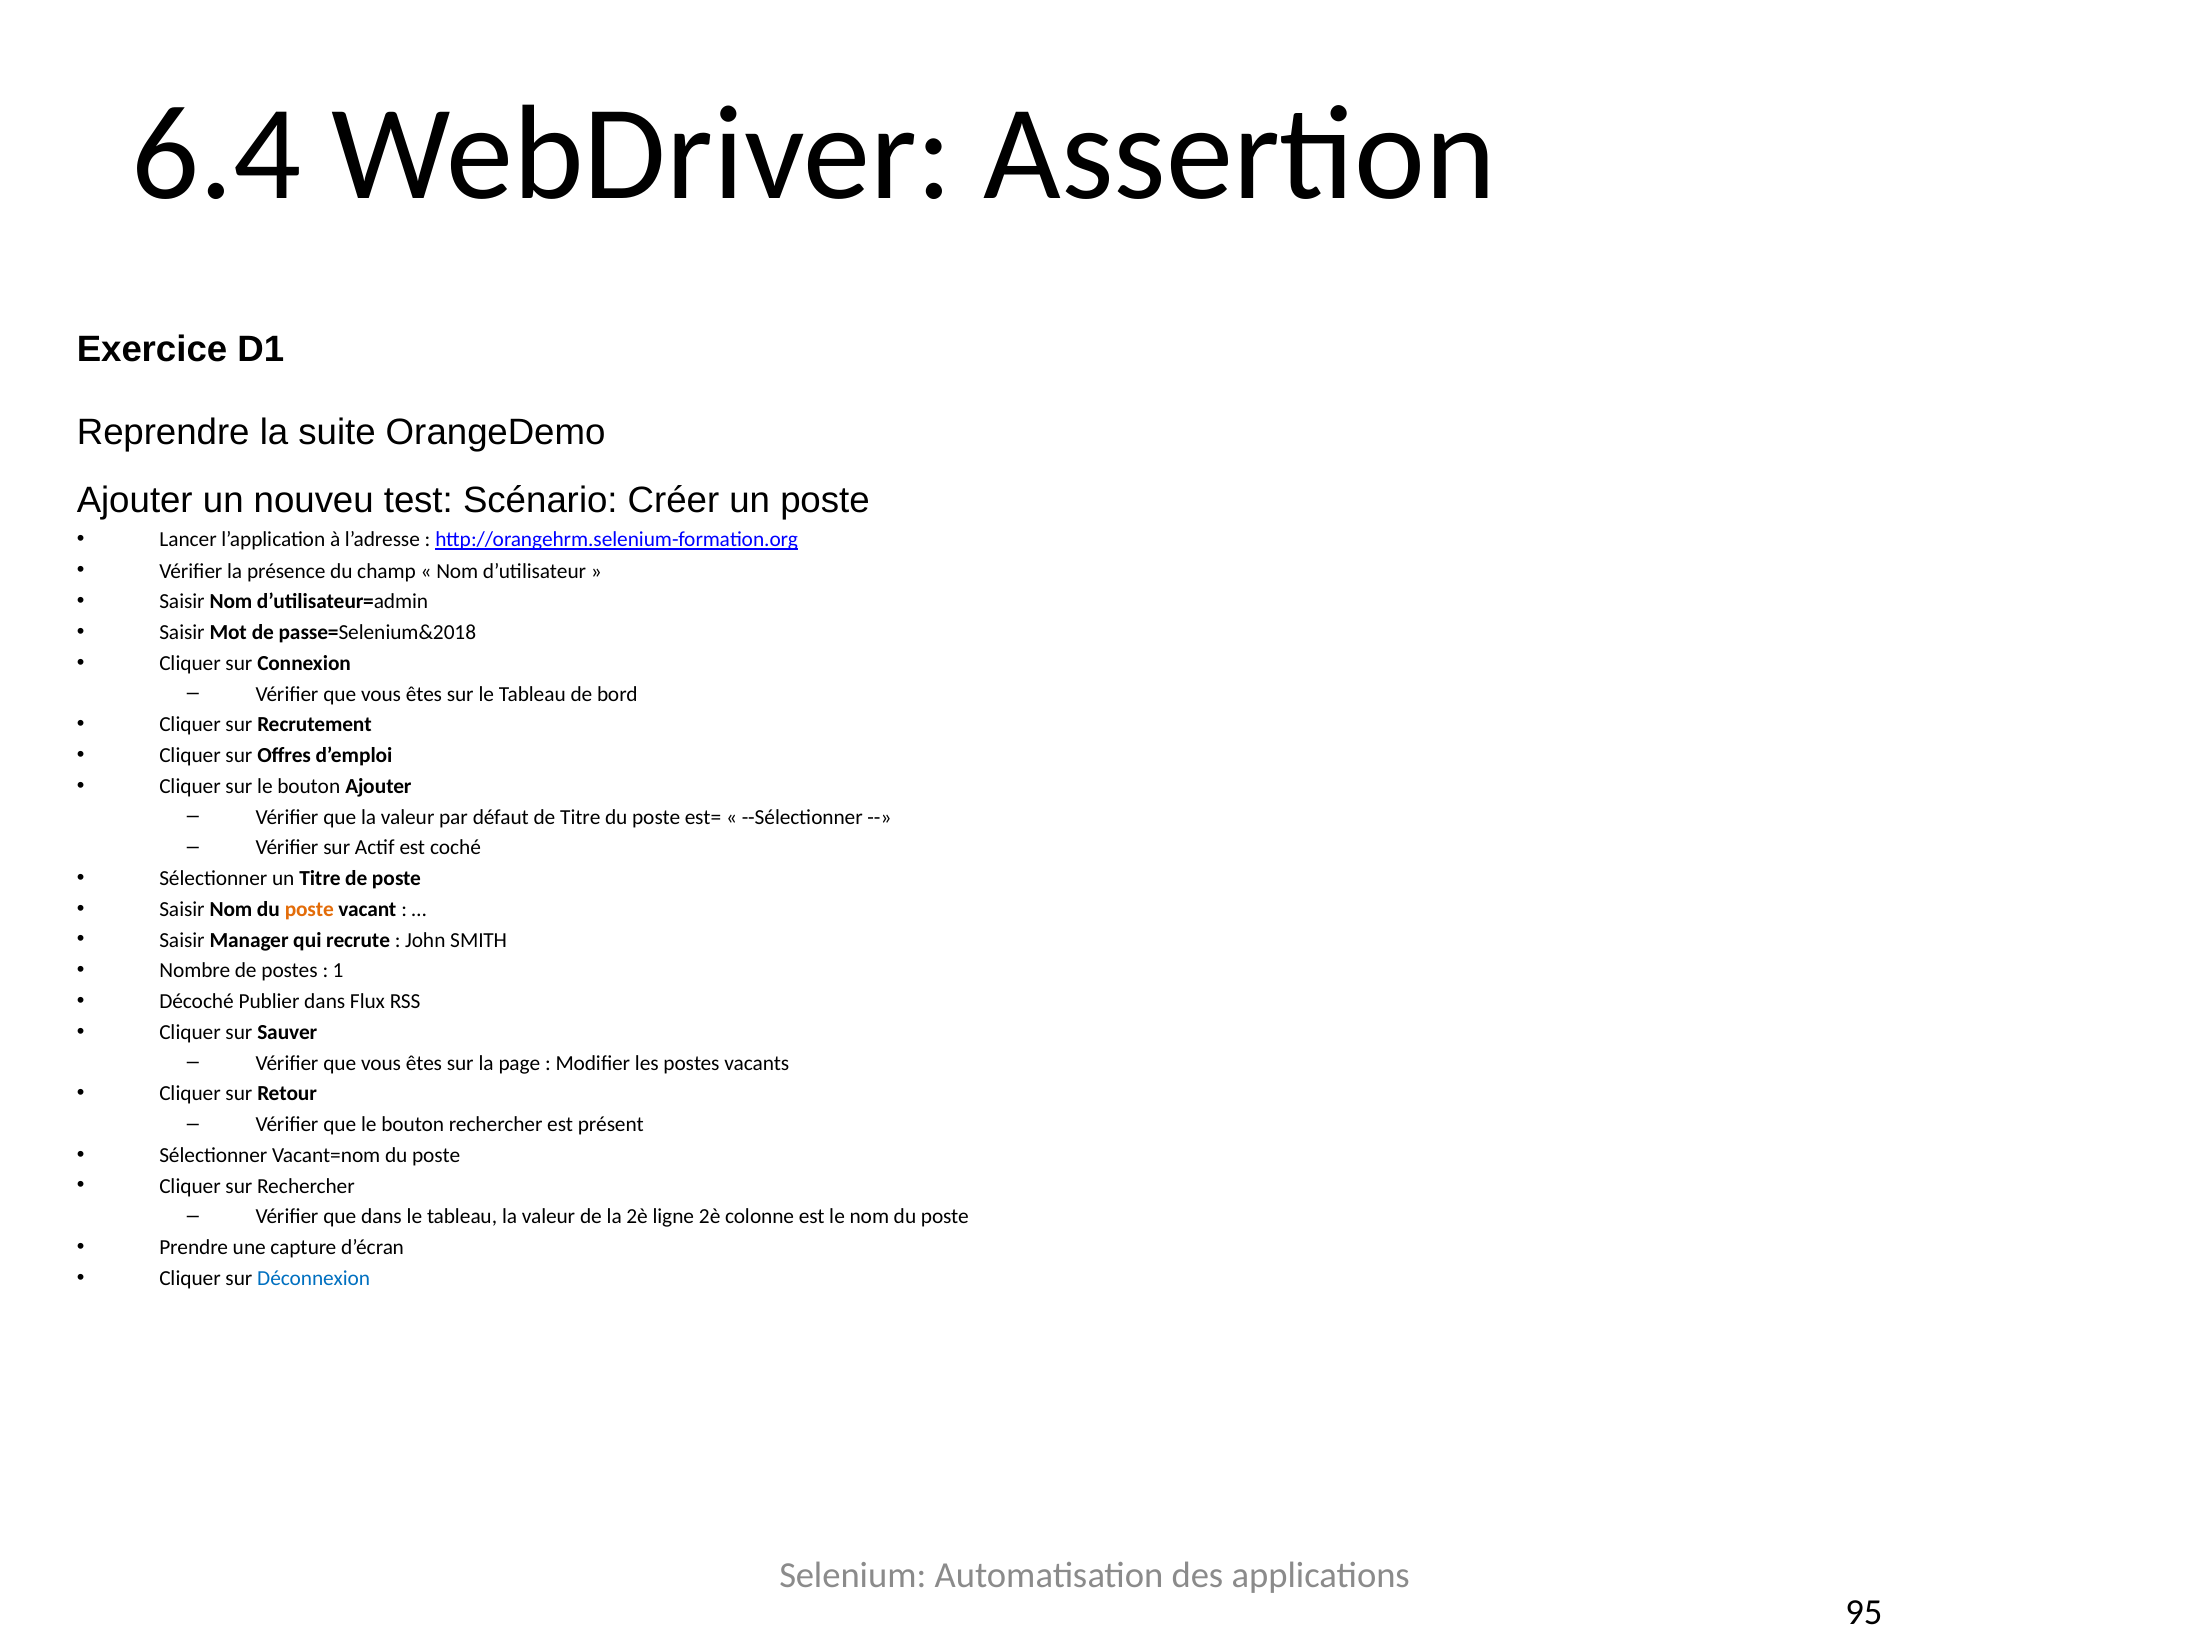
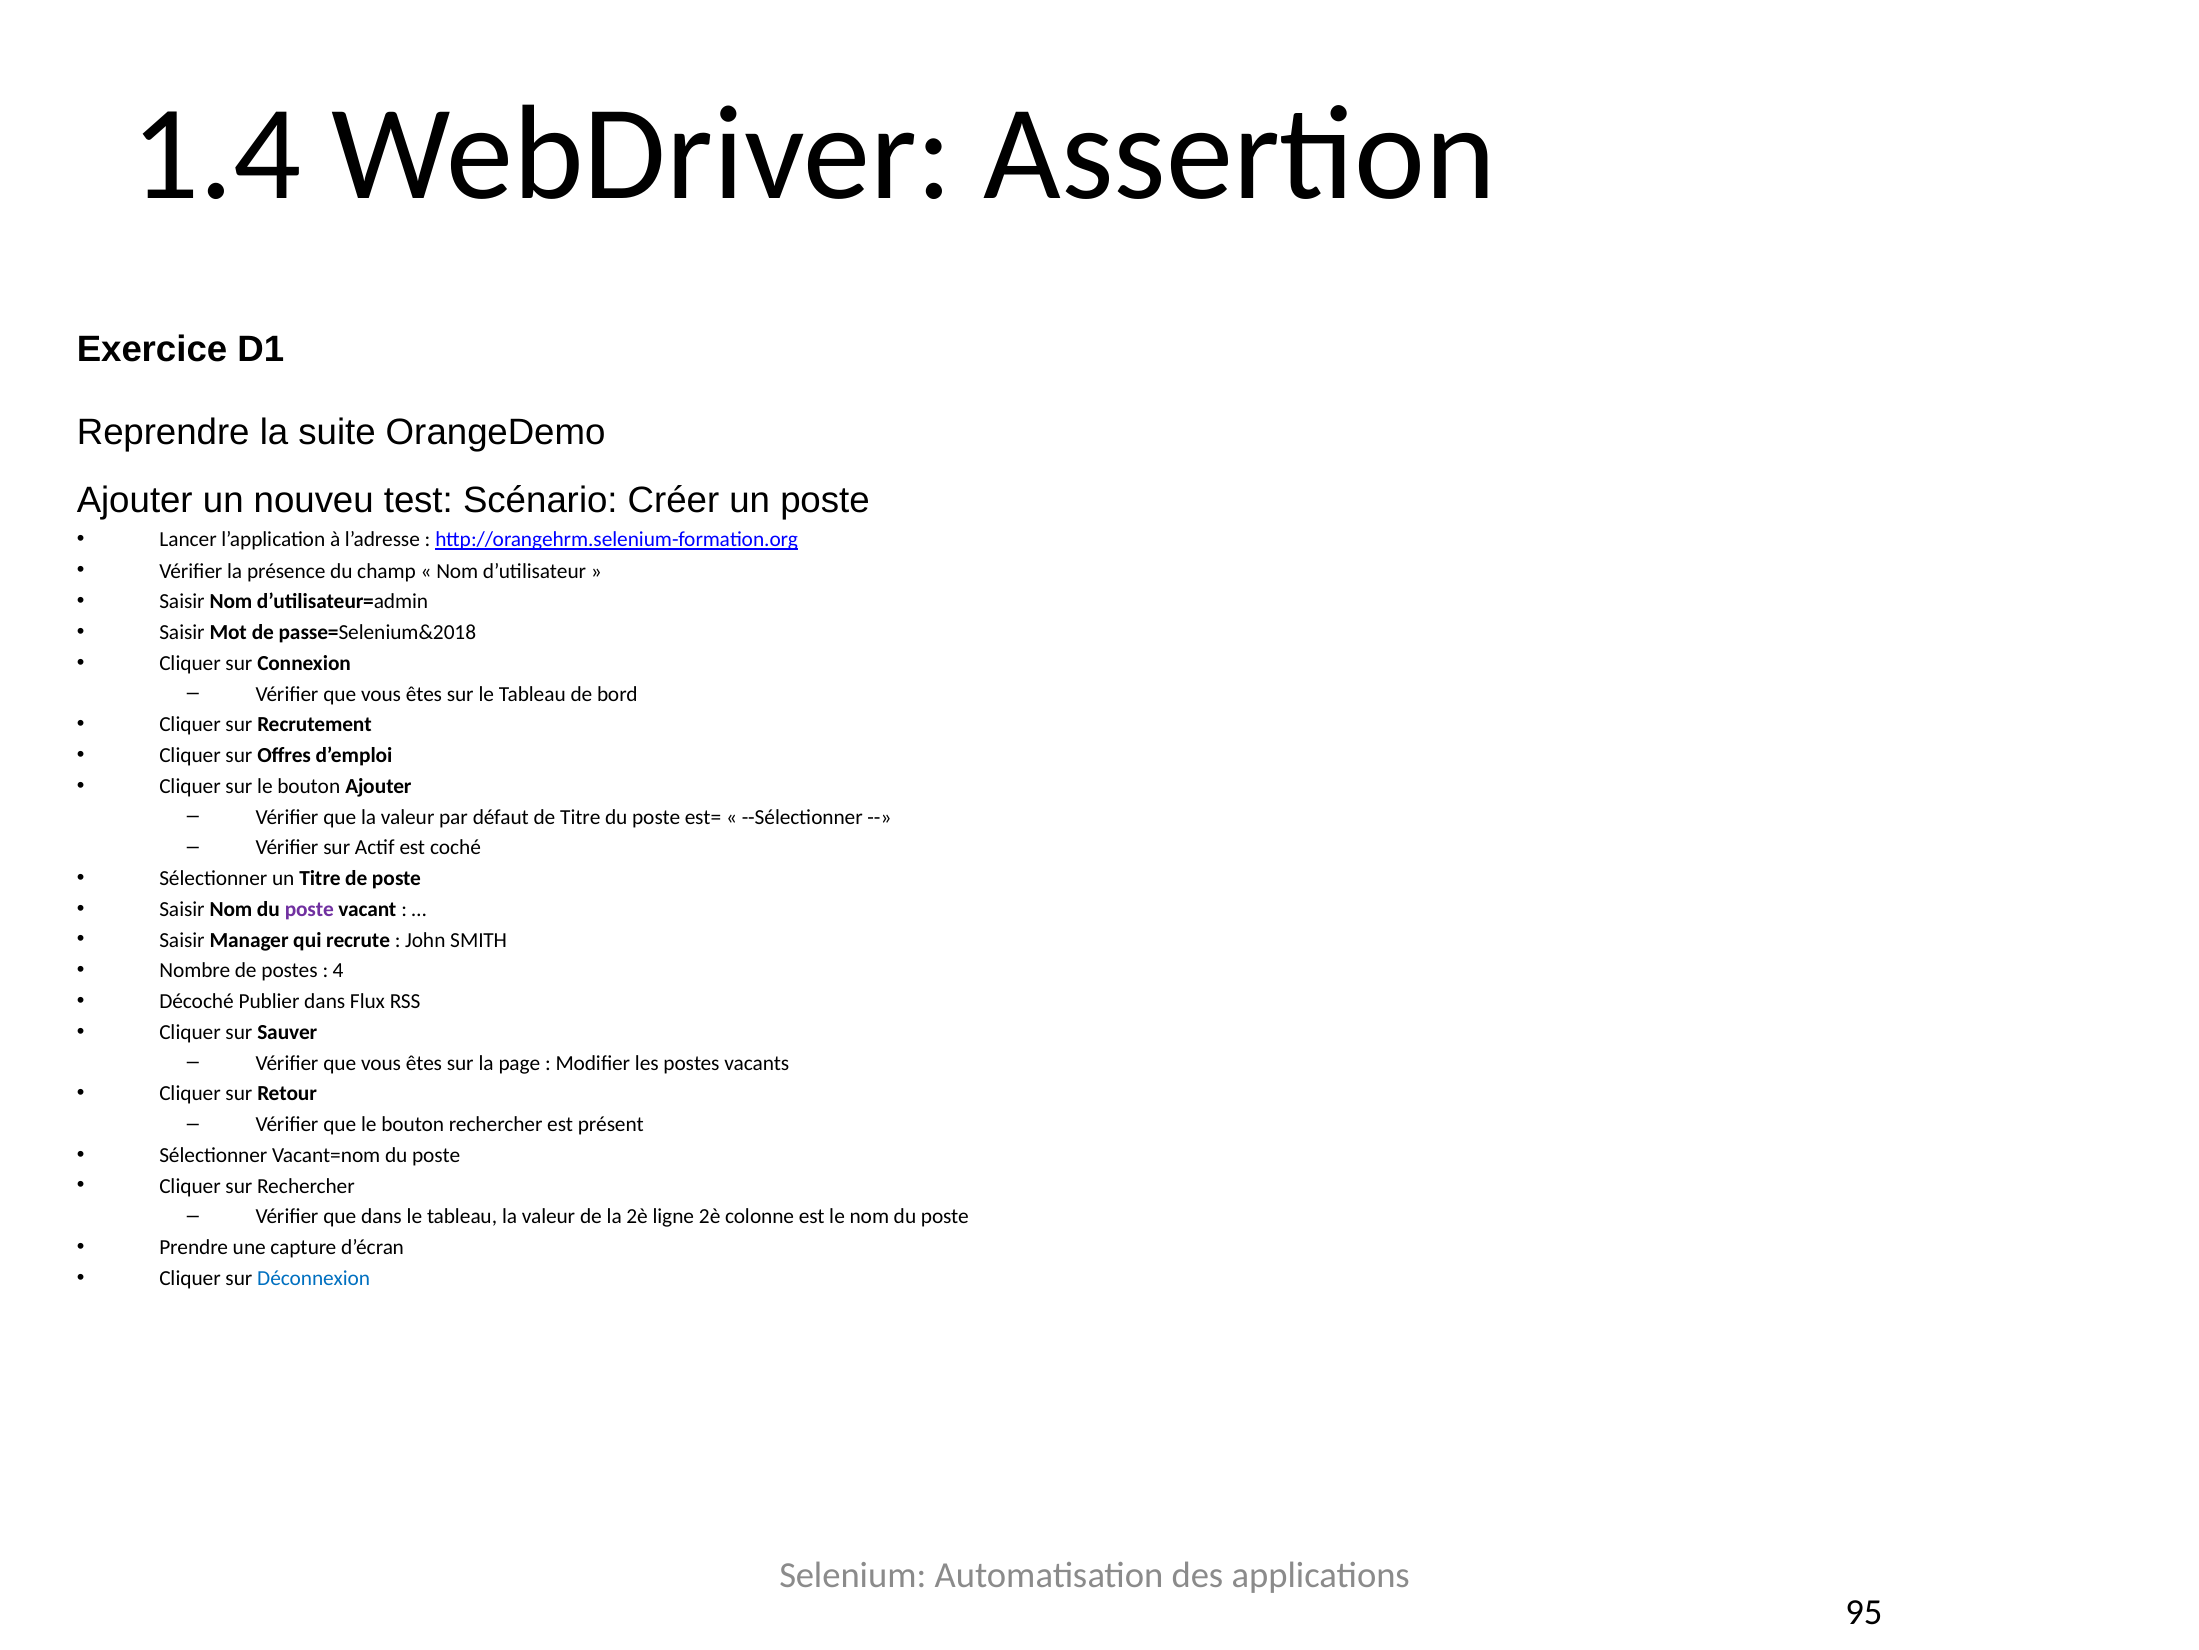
6.4: 6.4 -> 1.4 (216, 154)
poste colour: orange -> purple (309, 909)
1: 1 -> 4 (338, 970)
